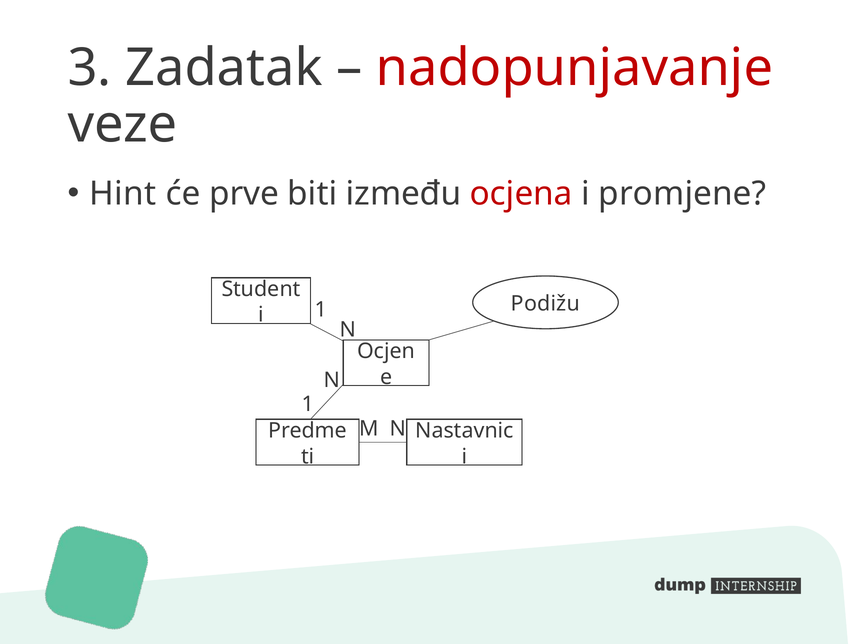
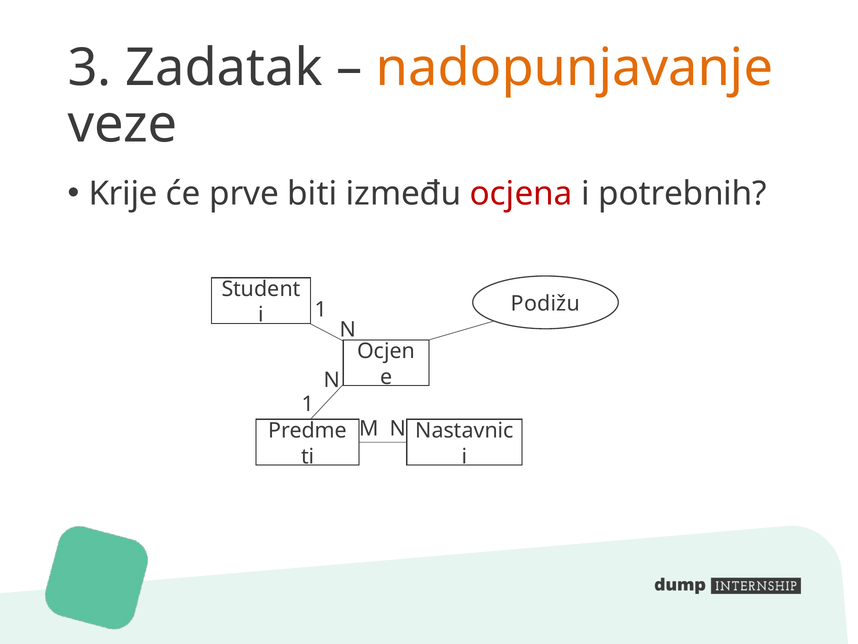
nadopunjavanje colour: red -> orange (574, 68)
Hint: Hint -> Krije (123, 193)
promjene: promjene -> potrebnih (683, 193)
